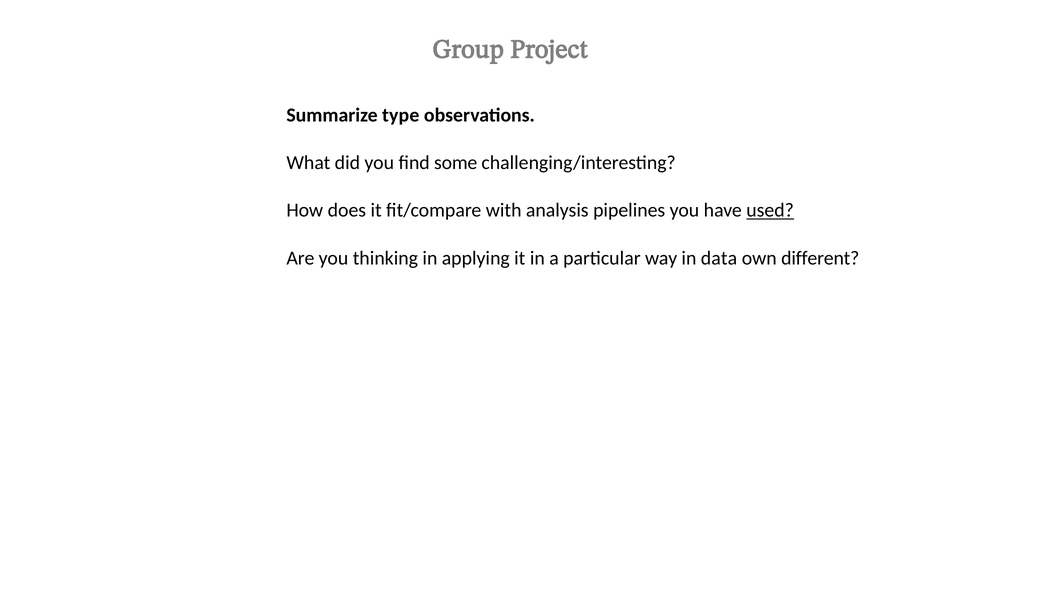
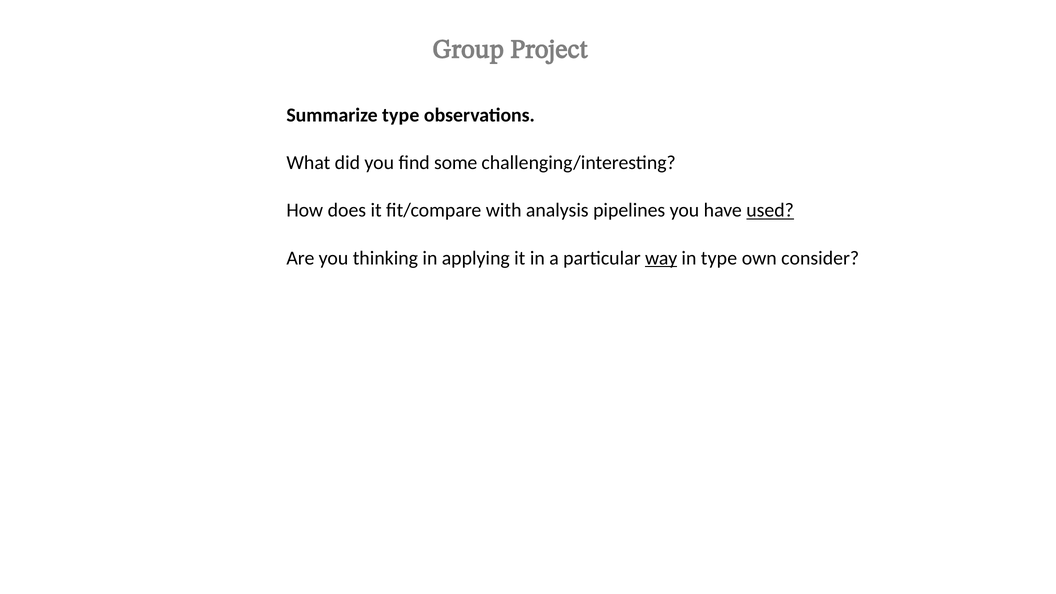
way underline: none -> present (661, 258)
in data: data -> type (719, 258)
different: different -> consider (820, 258)
